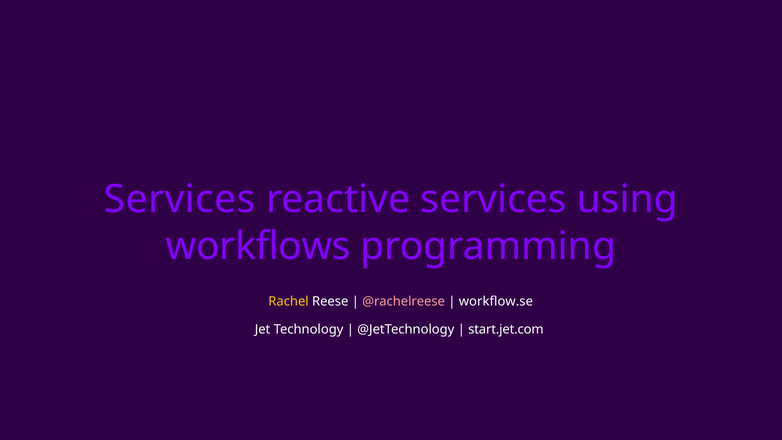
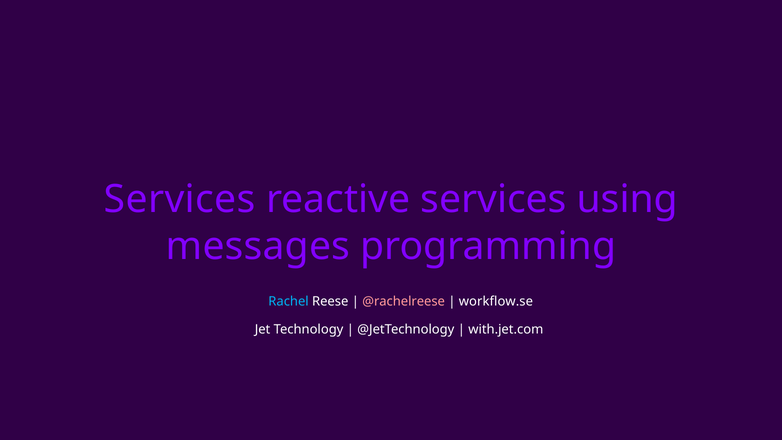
workflows: workflows -> messages (258, 246)
Rachel colour: yellow -> light blue (289, 301)
start.jet.com: start.jet.com -> with.jet.com (506, 329)
